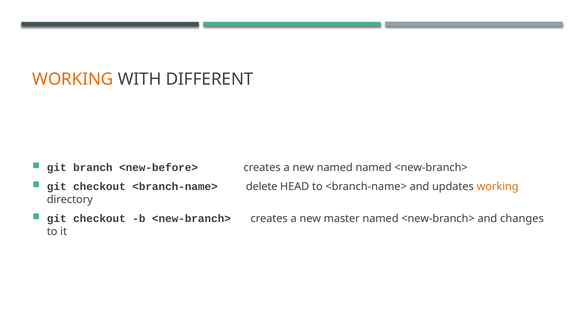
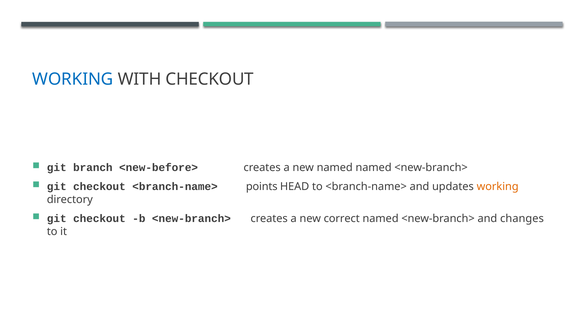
WORKING colour: orange -> blue (73, 79)
WITH DIFFERENT: DIFFERENT -> CHECKOUT (210, 79)
delete: delete -> points (262, 187)
master: master -> correct (342, 219)
